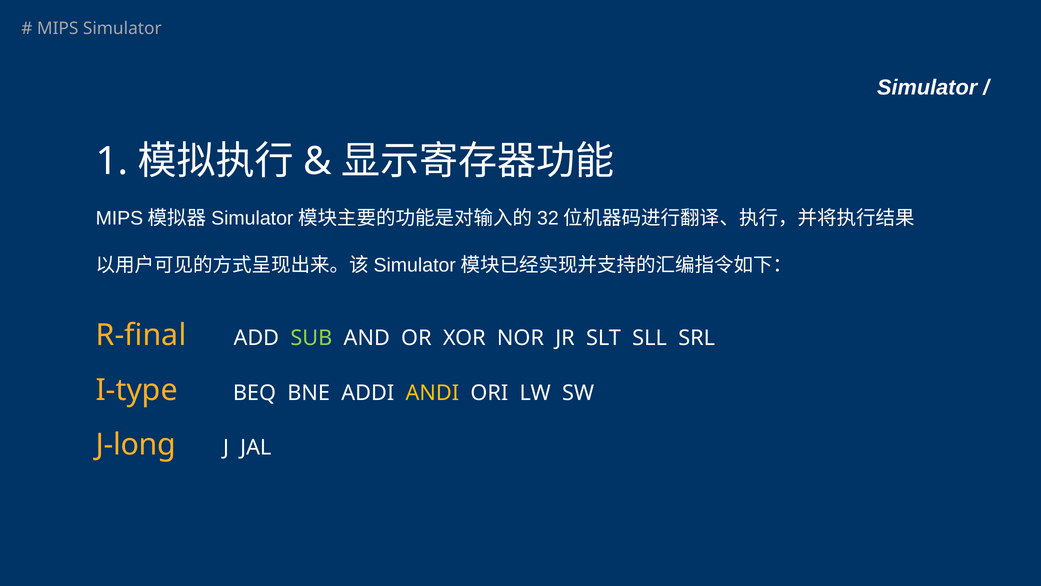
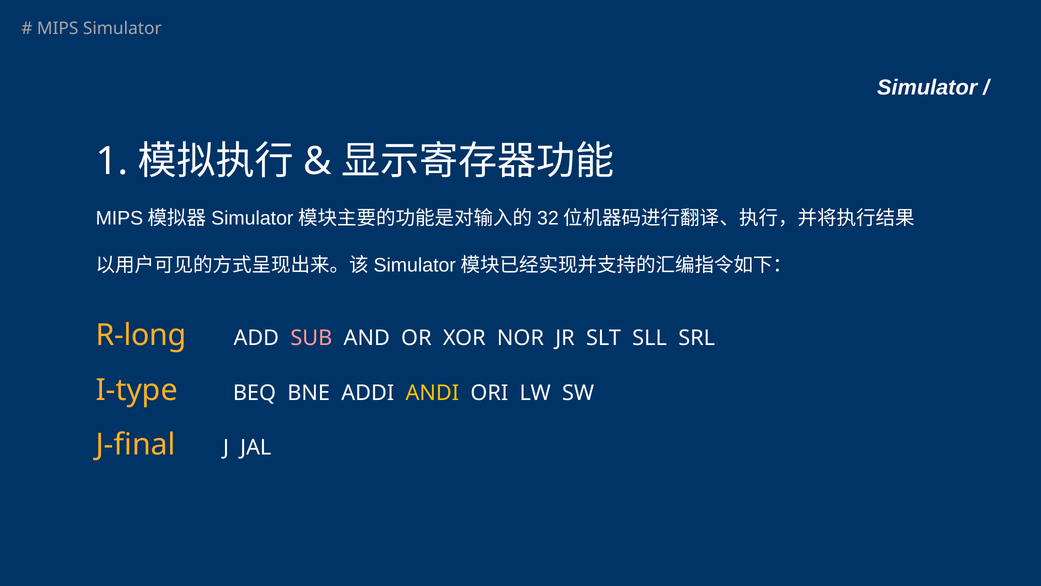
R-final: R-final -> R-long (141, 335)
SUB colour: light green -> pink (311, 338)
J-long: J-long -> J-final (136, 445)
